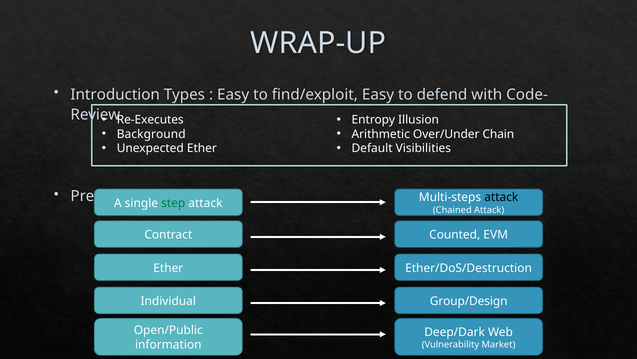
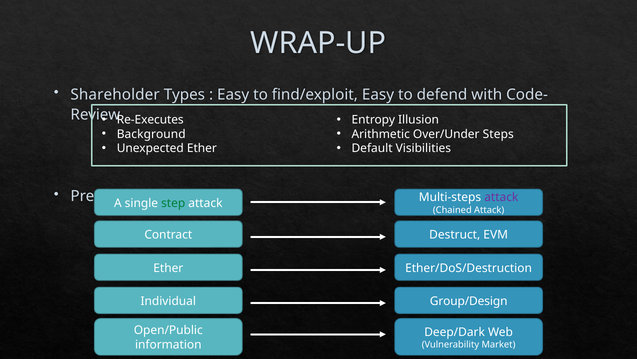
Introduction: Introduction -> Shareholder (115, 94)
Chain: Chain -> Steps (498, 134)
attack colour: black -> purple (501, 197)
Counted: Counted -> Destruct (455, 234)
